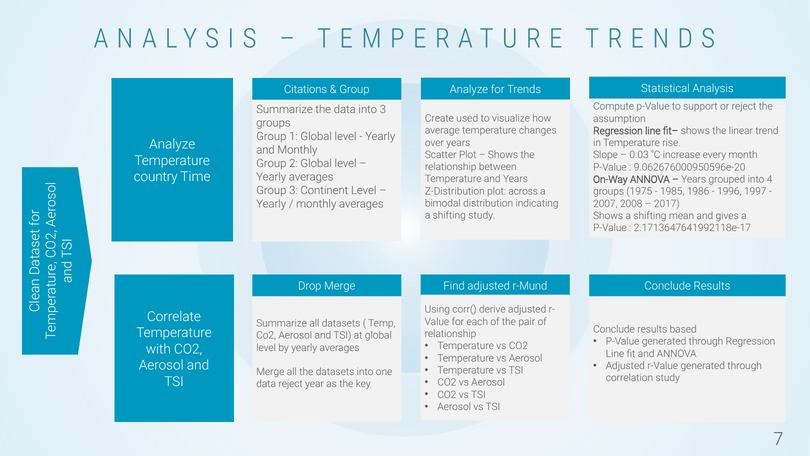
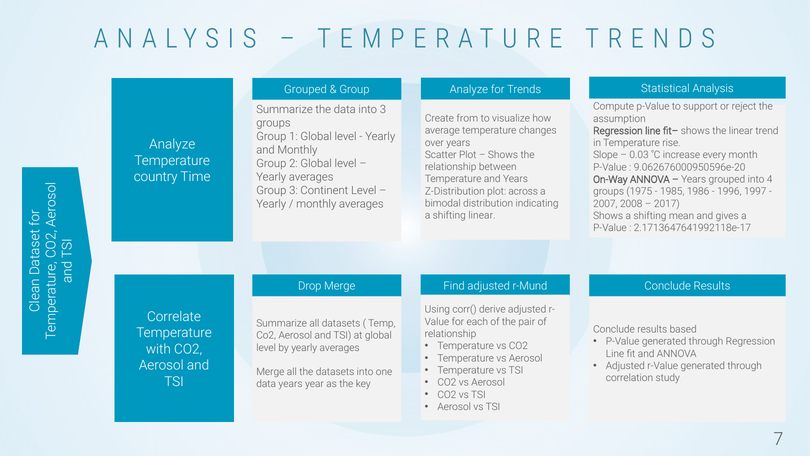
Citations: Citations -> Grouped (305, 90)
used: used -> from (467, 118)
shifting study: study -> linear (482, 215)
data reject: reject -> years (291, 384)
